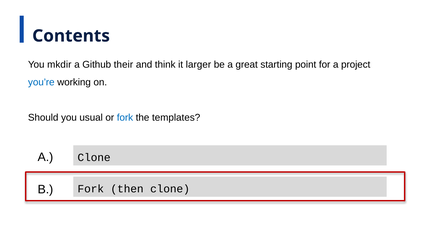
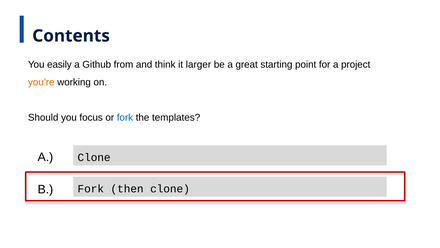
mkdir: mkdir -> easily (59, 65)
their: their -> from (124, 65)
you’re colour: blue -> orange (41, 82)
usual: usual -> focus (91, 117)
